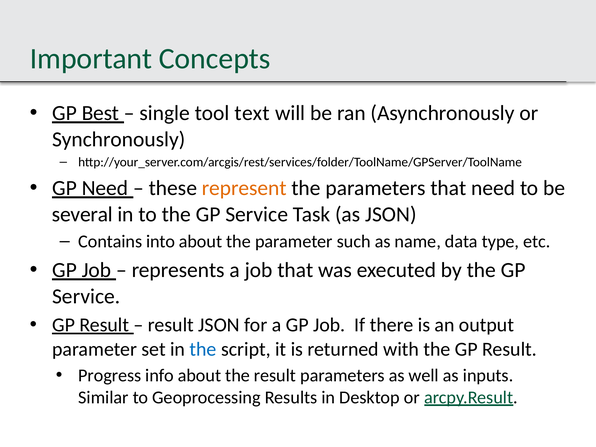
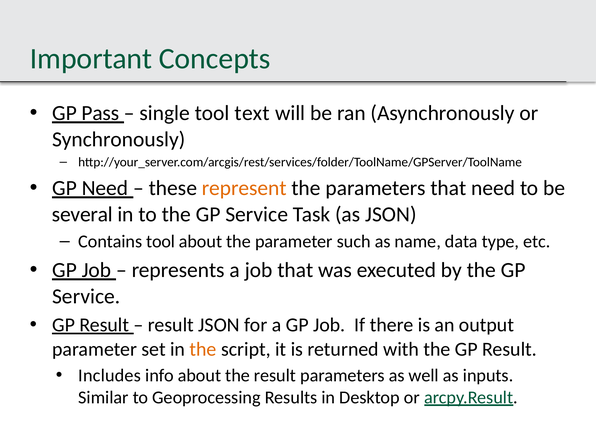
Best: Best -> Pass (100, 113)
Contains into: into -> tool (161, 242)
the colour: blue -> orange (203, 349)
Progress: Progress -> Includes (110, 376)
